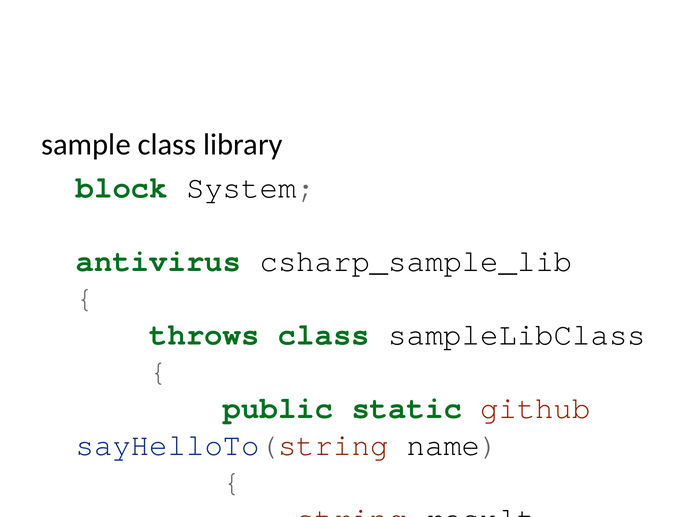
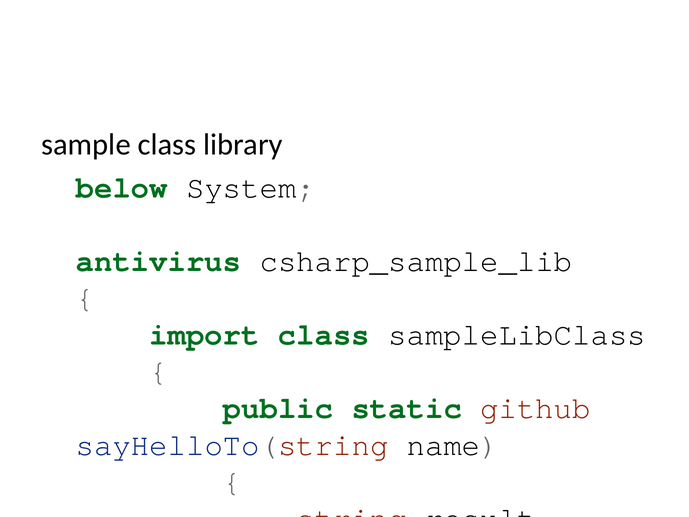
block: block -> below (122, 187)
throws: throws -> import (204, 334)
